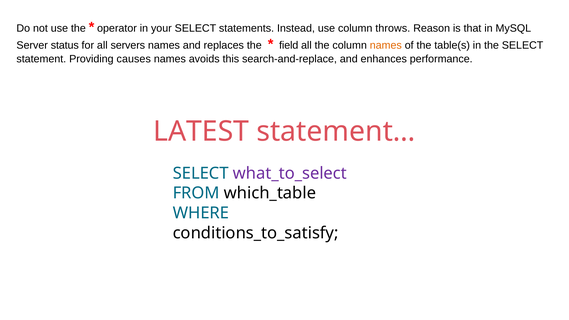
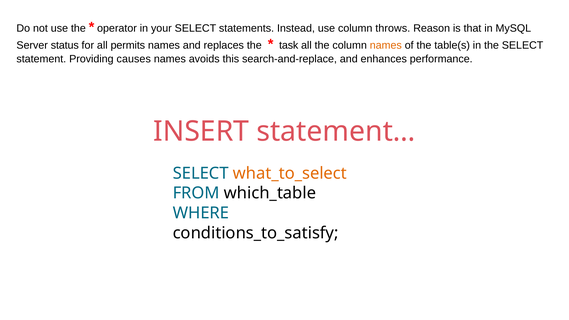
servers: servers -> permits (128, 45)
field: field -> task (289, 45)
LATEST: LATEST -> INSERT (201, 131)
what_to_select colour: purple -> orange (290, 173)
